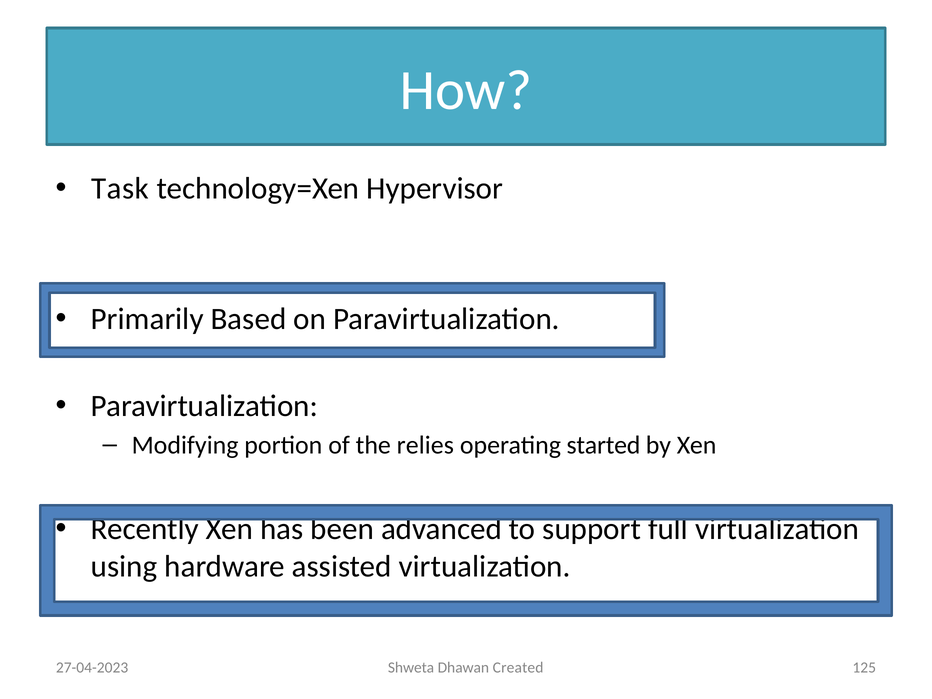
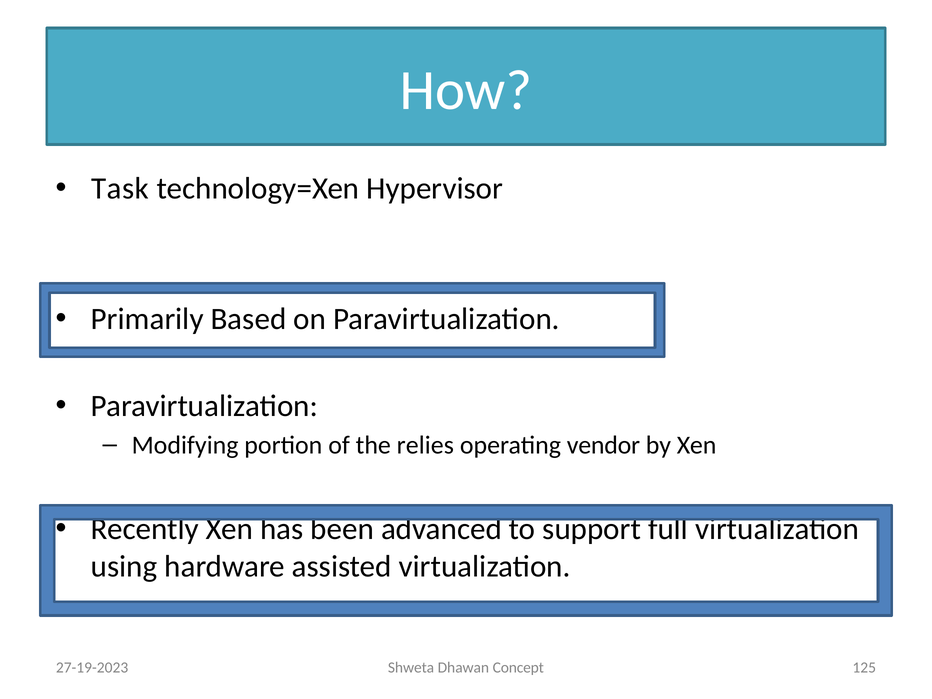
started: started -> vendor (603, 445)
27-04-2023: 27-04-2023 -> 27-19-2023 (92, 668)
Created: Created -> Concept (518, 668)
